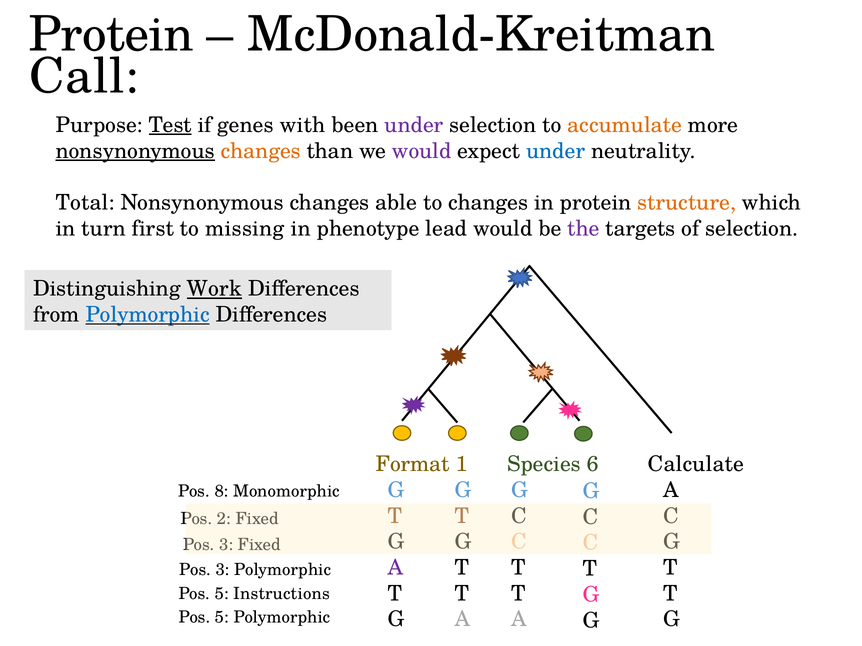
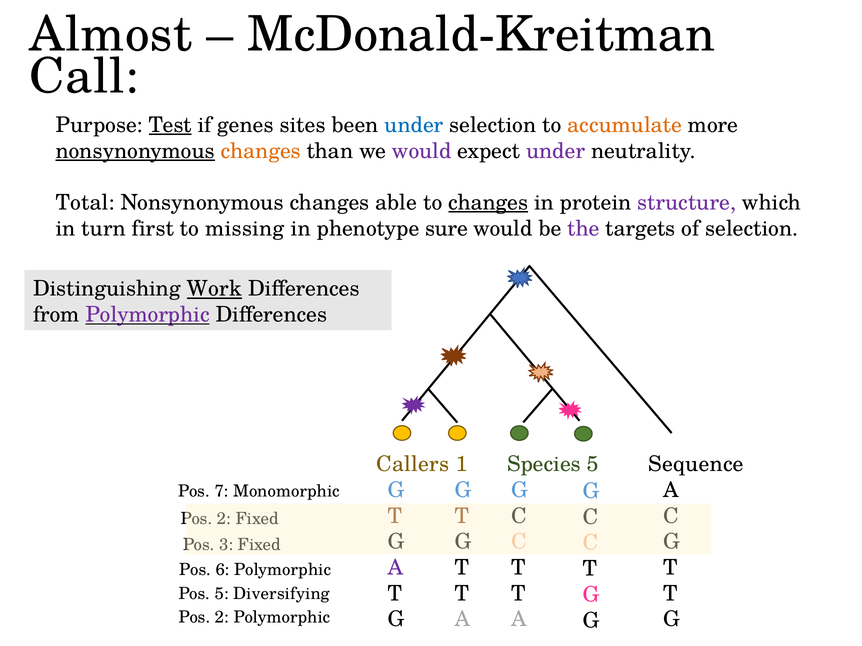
Protein: Protein -> Almost (111, 34)
with: with -> sites (303, 125)
under colour: purple -> blue (414, 125)
under colour: blue -> purple (556, 151)
changes underline: none -> present (488, 203)
structure colour: orange -> purple (687, 203)
lead: lead -> sure (447, 229)
Polymorphic colour: blue -> purple (148, 315)
Format: Format -> Callers (413, 464)
Species 6: 6 -> 5 (593, 464)
Calculate: Calculate -> Sequence (696, 464)
8: 8 -> 7 (222, 491)
3: 3 -> 6 (223, 570)
Instructions: Instructions -> Diversifying (282, 594)
5: 5 -> 2 (222, 618)
